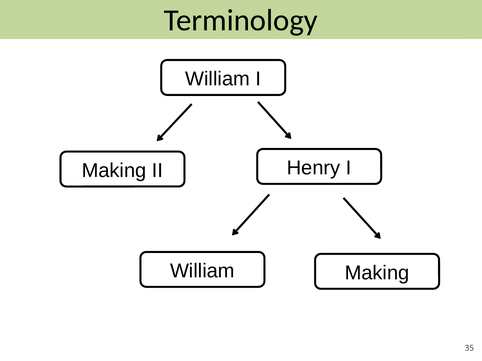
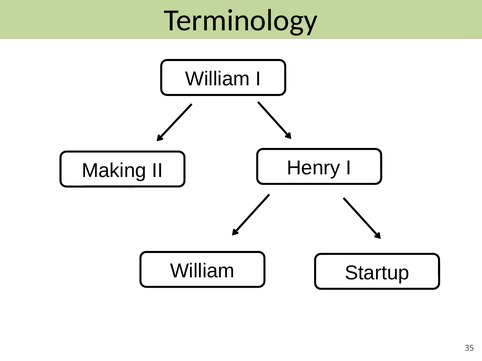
William Making: Making -> Startup (377, 273)
